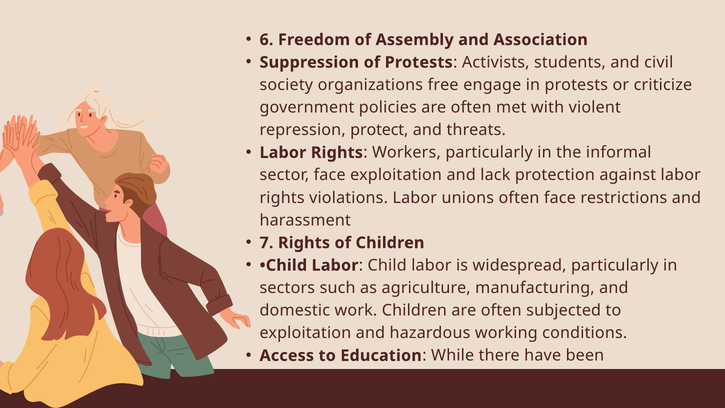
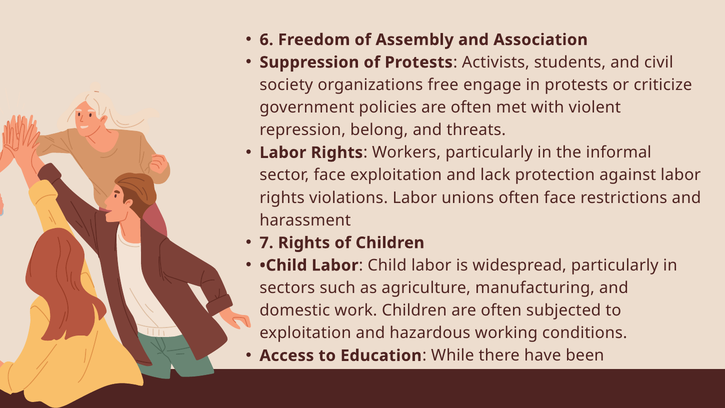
protect: protect -> belong (379, 130)
